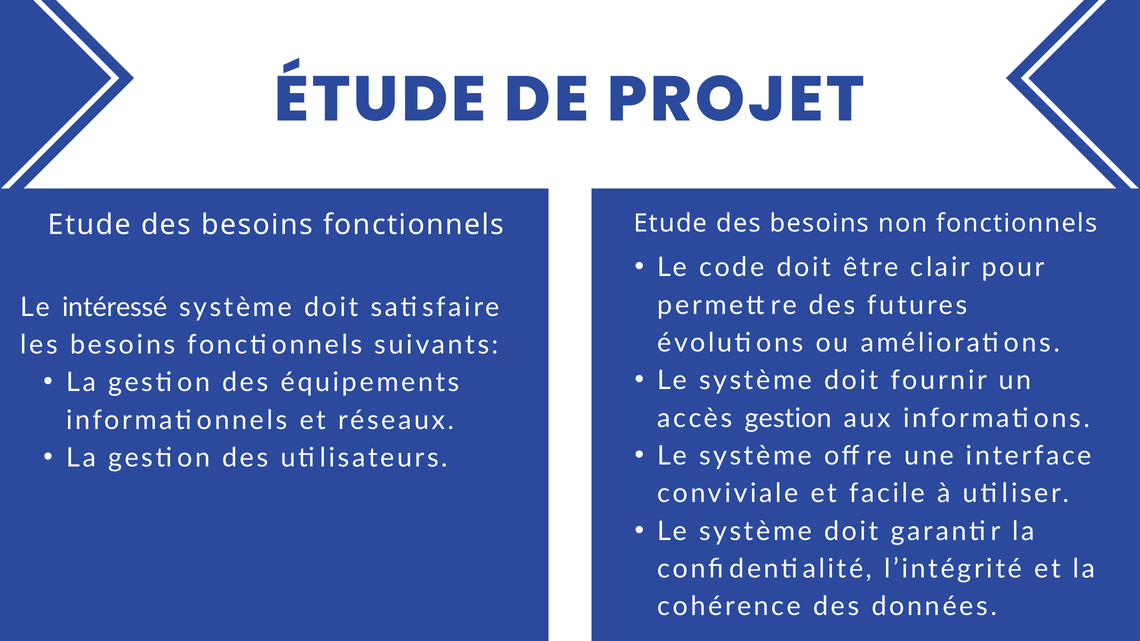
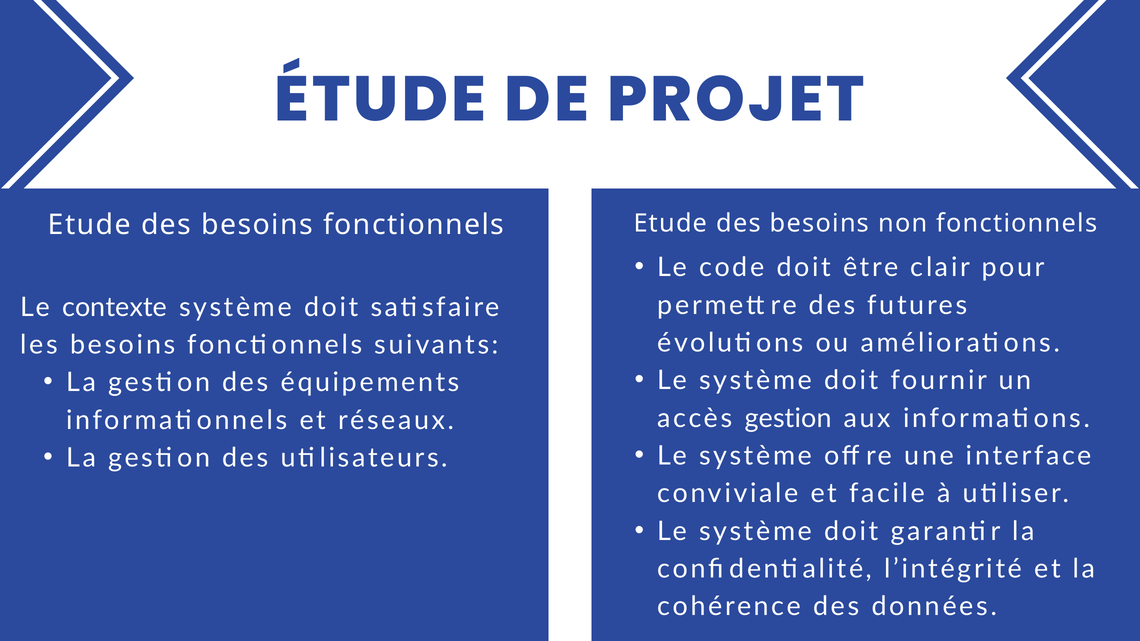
intéressé: intéressé -> contexte (115, 307)
